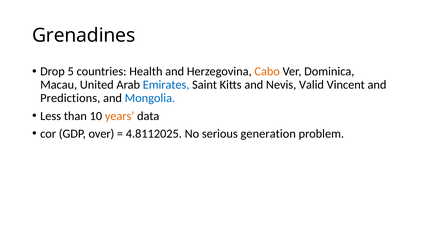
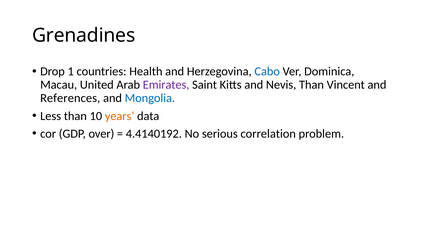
5: 5 -> 1 (71, 72)
Cabo colour: orange -> blue (267, 72)
Emirates colour: blue -> purple (166, 85)
Nevis Valid: Valid -> Than (312, 85)
Predictions: Predictions -> References (70, 98)
4.8112025: 4.8112025 -> 4.4140192 (154, 134)
generation: generation -> correlation (268, 134)
